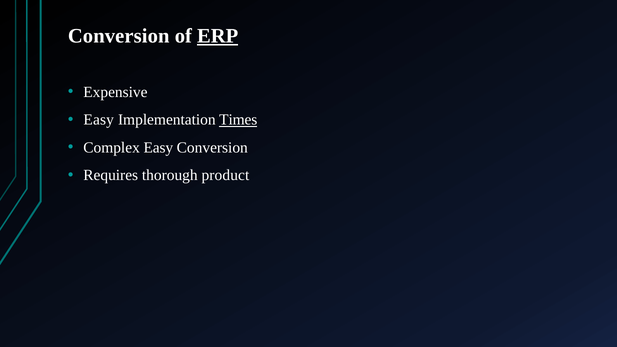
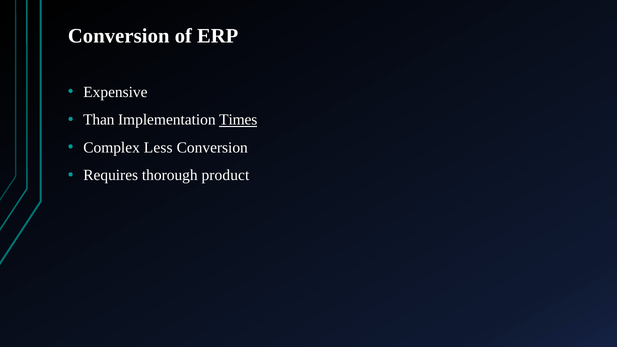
ERP underline: present -> none (218, 36)
Easy: Easy -> Than (99, 120)
Complex Easy: Easy -> Less (158, 148)
